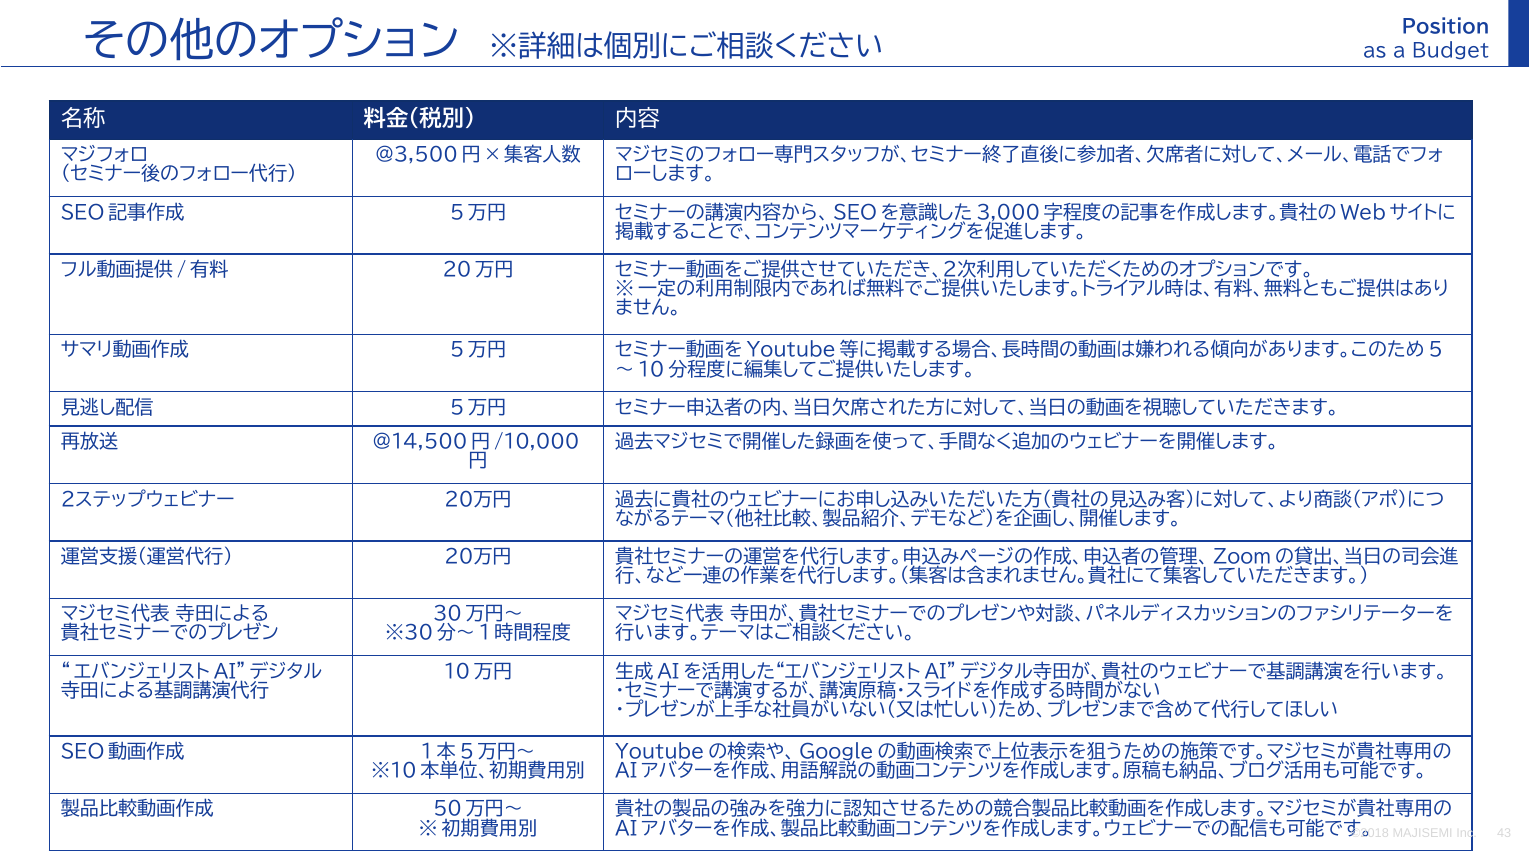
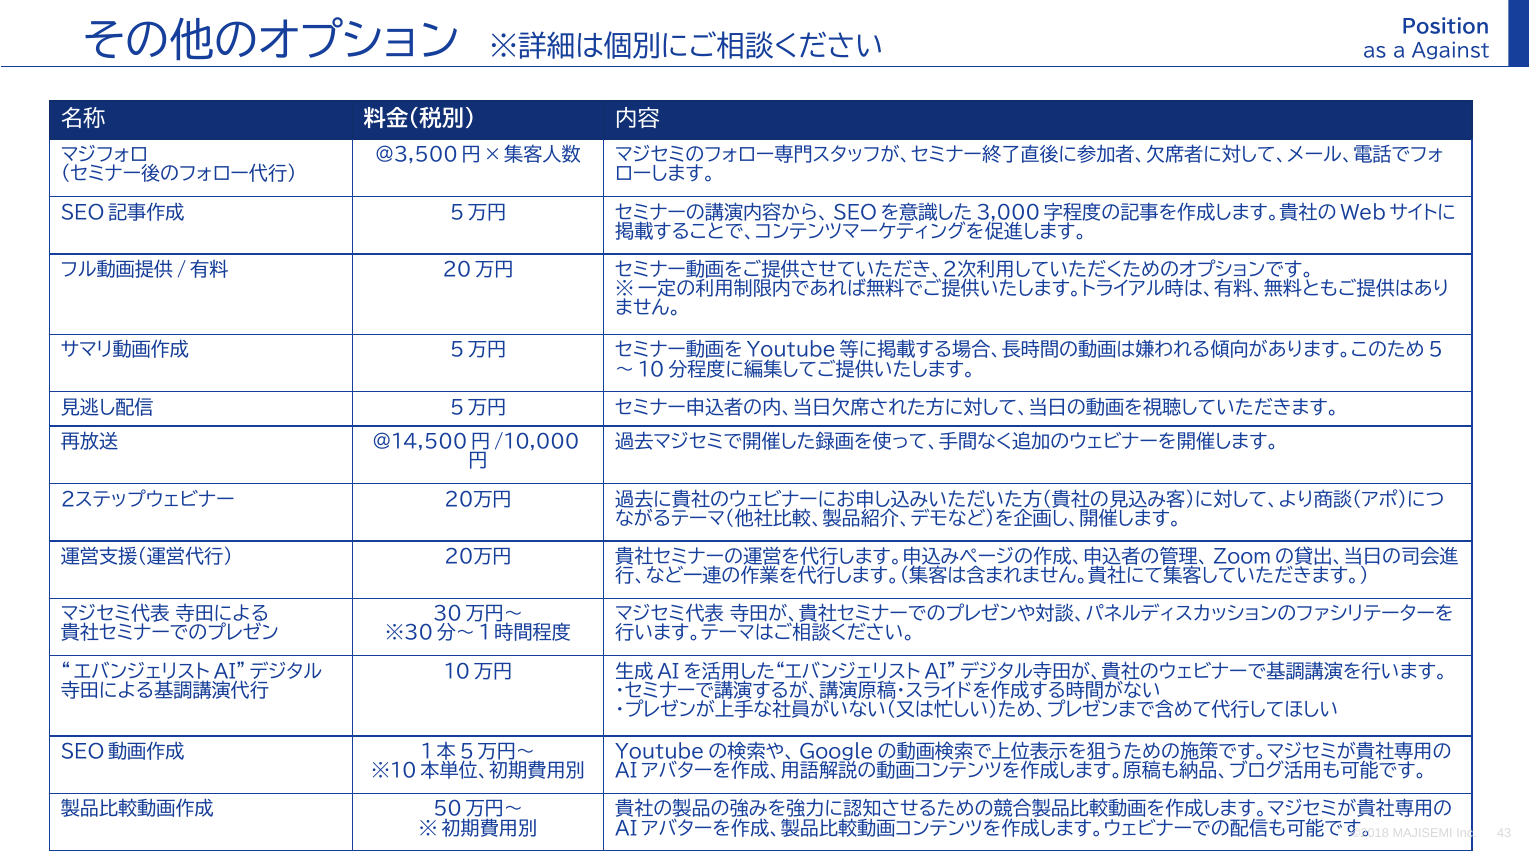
Budget: Budget -> Against (1451, 51)
